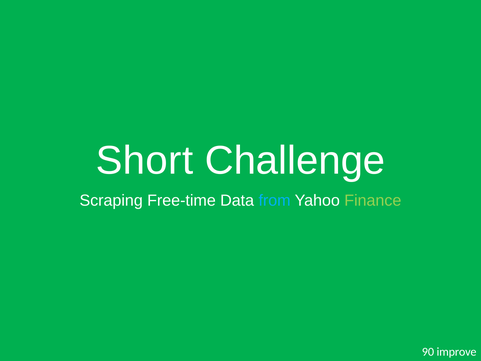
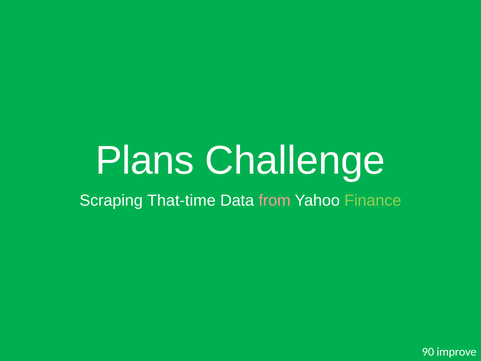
Short: Short -> Plans (145, 160)
Free-time: Free-time -> That-time (181, 200)
from colour: light blue -> pink (275, 200)
